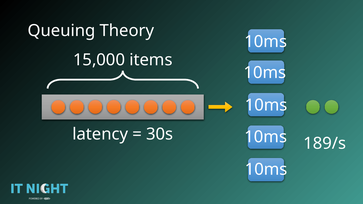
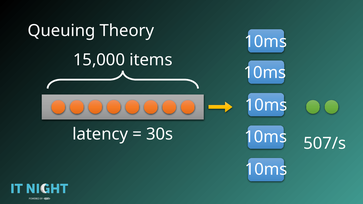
189/s: 189/s -> 507/s (325, 143)
